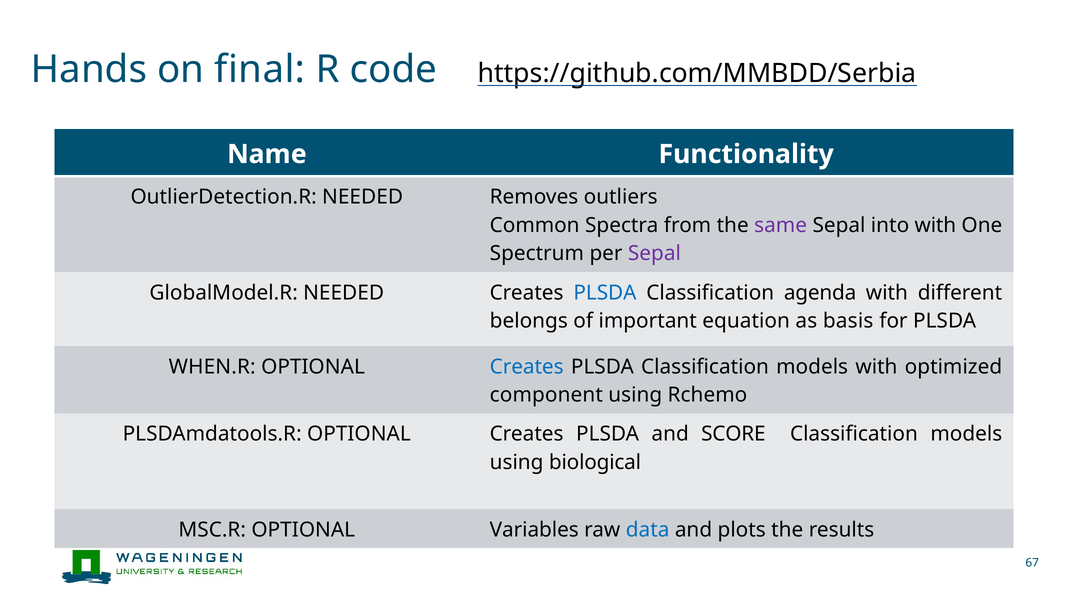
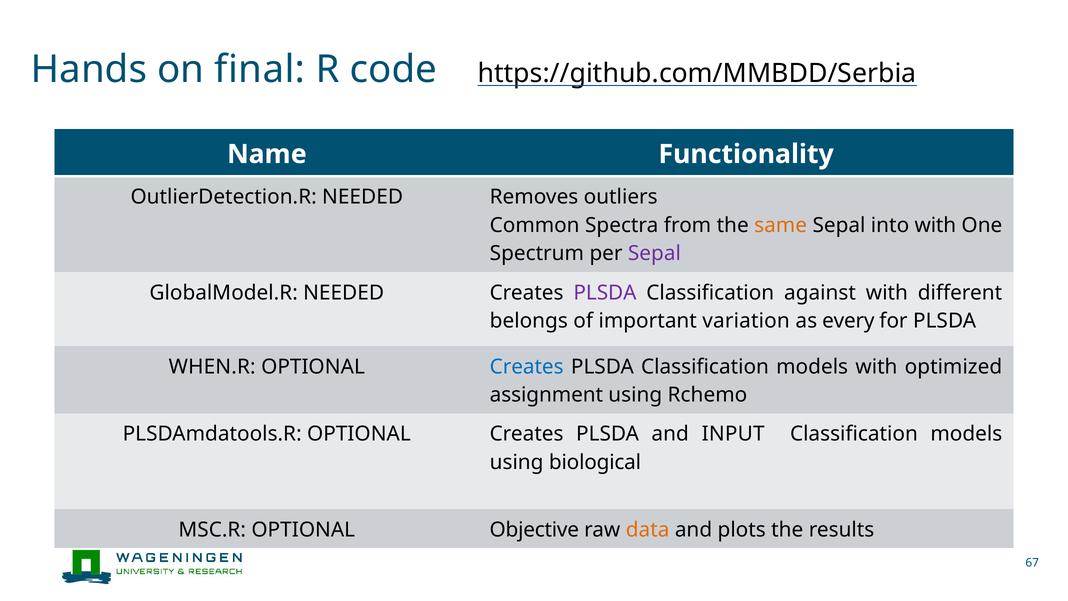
same colour: purple -> orange (781, 225)
PLSDA colour: blue -> purple (605, 293)
agenda: agenda -> against (820, 293)
equation: equation -> variation (746, 321)
basis: basis -> every (848, 321)
component: component -> assignment (546, 395)
SCORE: SCORE -> INPUT (733, 434)
Variables: Variables -> Objective (534, 529)
data colour: blue -> orange (648, 529)
